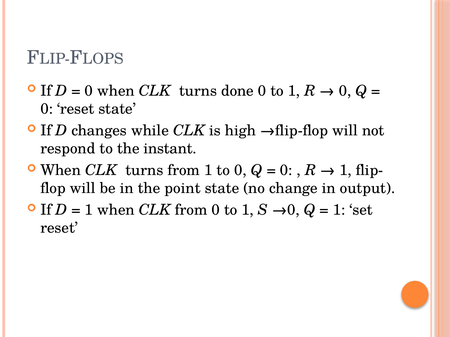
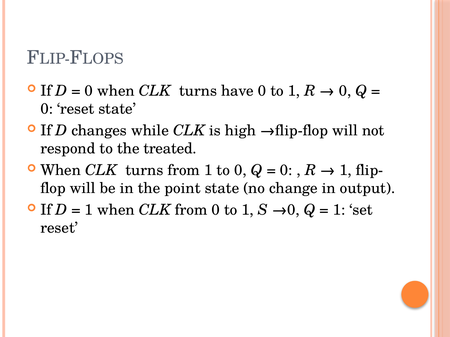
done: done -> have (237, 91)
instant: instant -> treated (170, 149)
